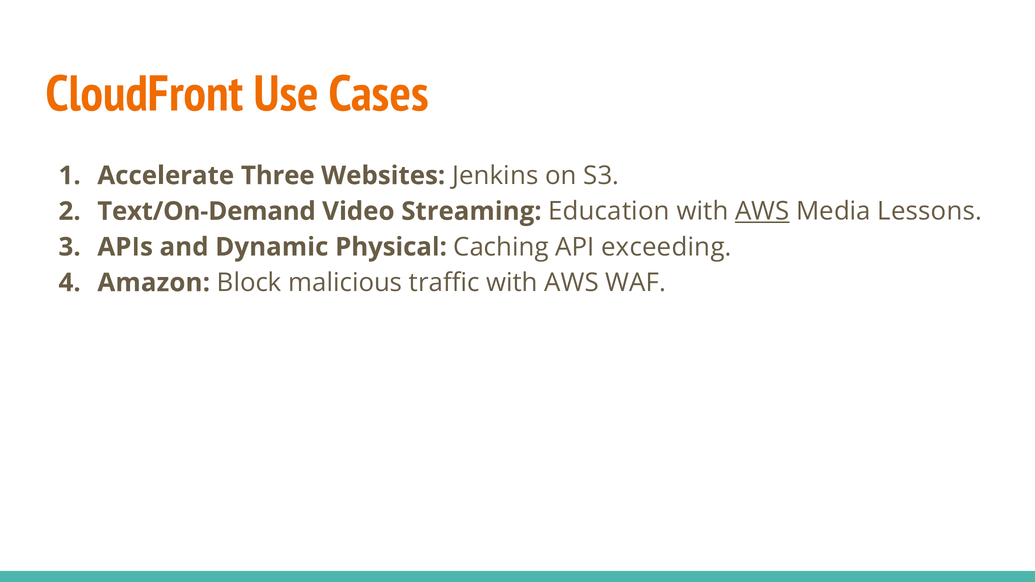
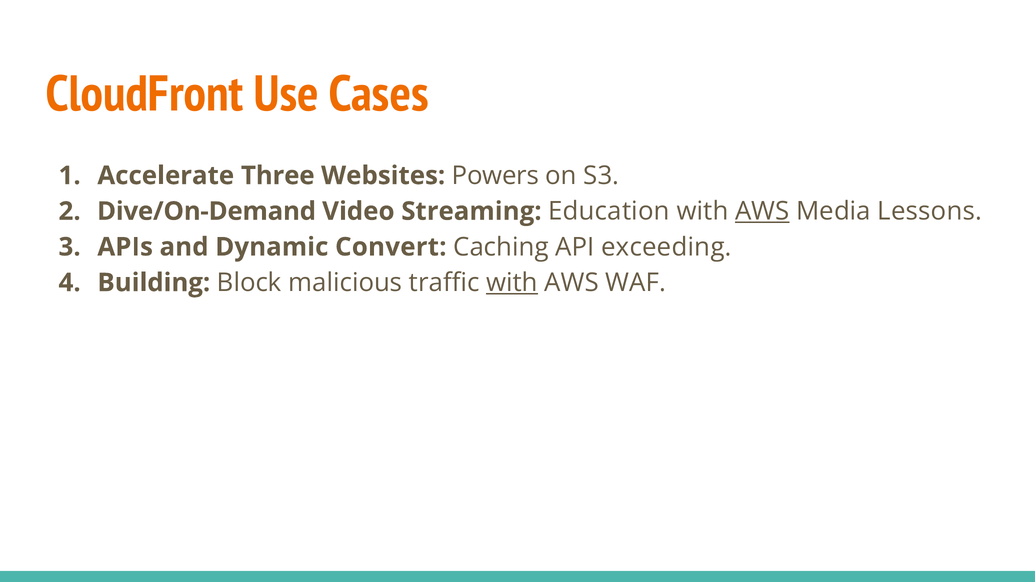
Jenkins: Jenkins -> Powers (495, 176)
Text/On-Demand: Text/On-Demand -> Dive/On-Demand (207, 211)
Physical: Physical -> Convert (391, 247)
Amazon: Amazon -> Building (154, 283)
with underline: none -> present (512, 283)
